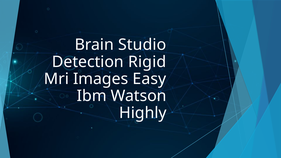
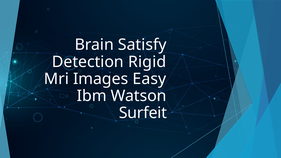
Studio: Studio -> Satisfy (142, 45)
Highly: Highly -> Surfeit (143, 113)
